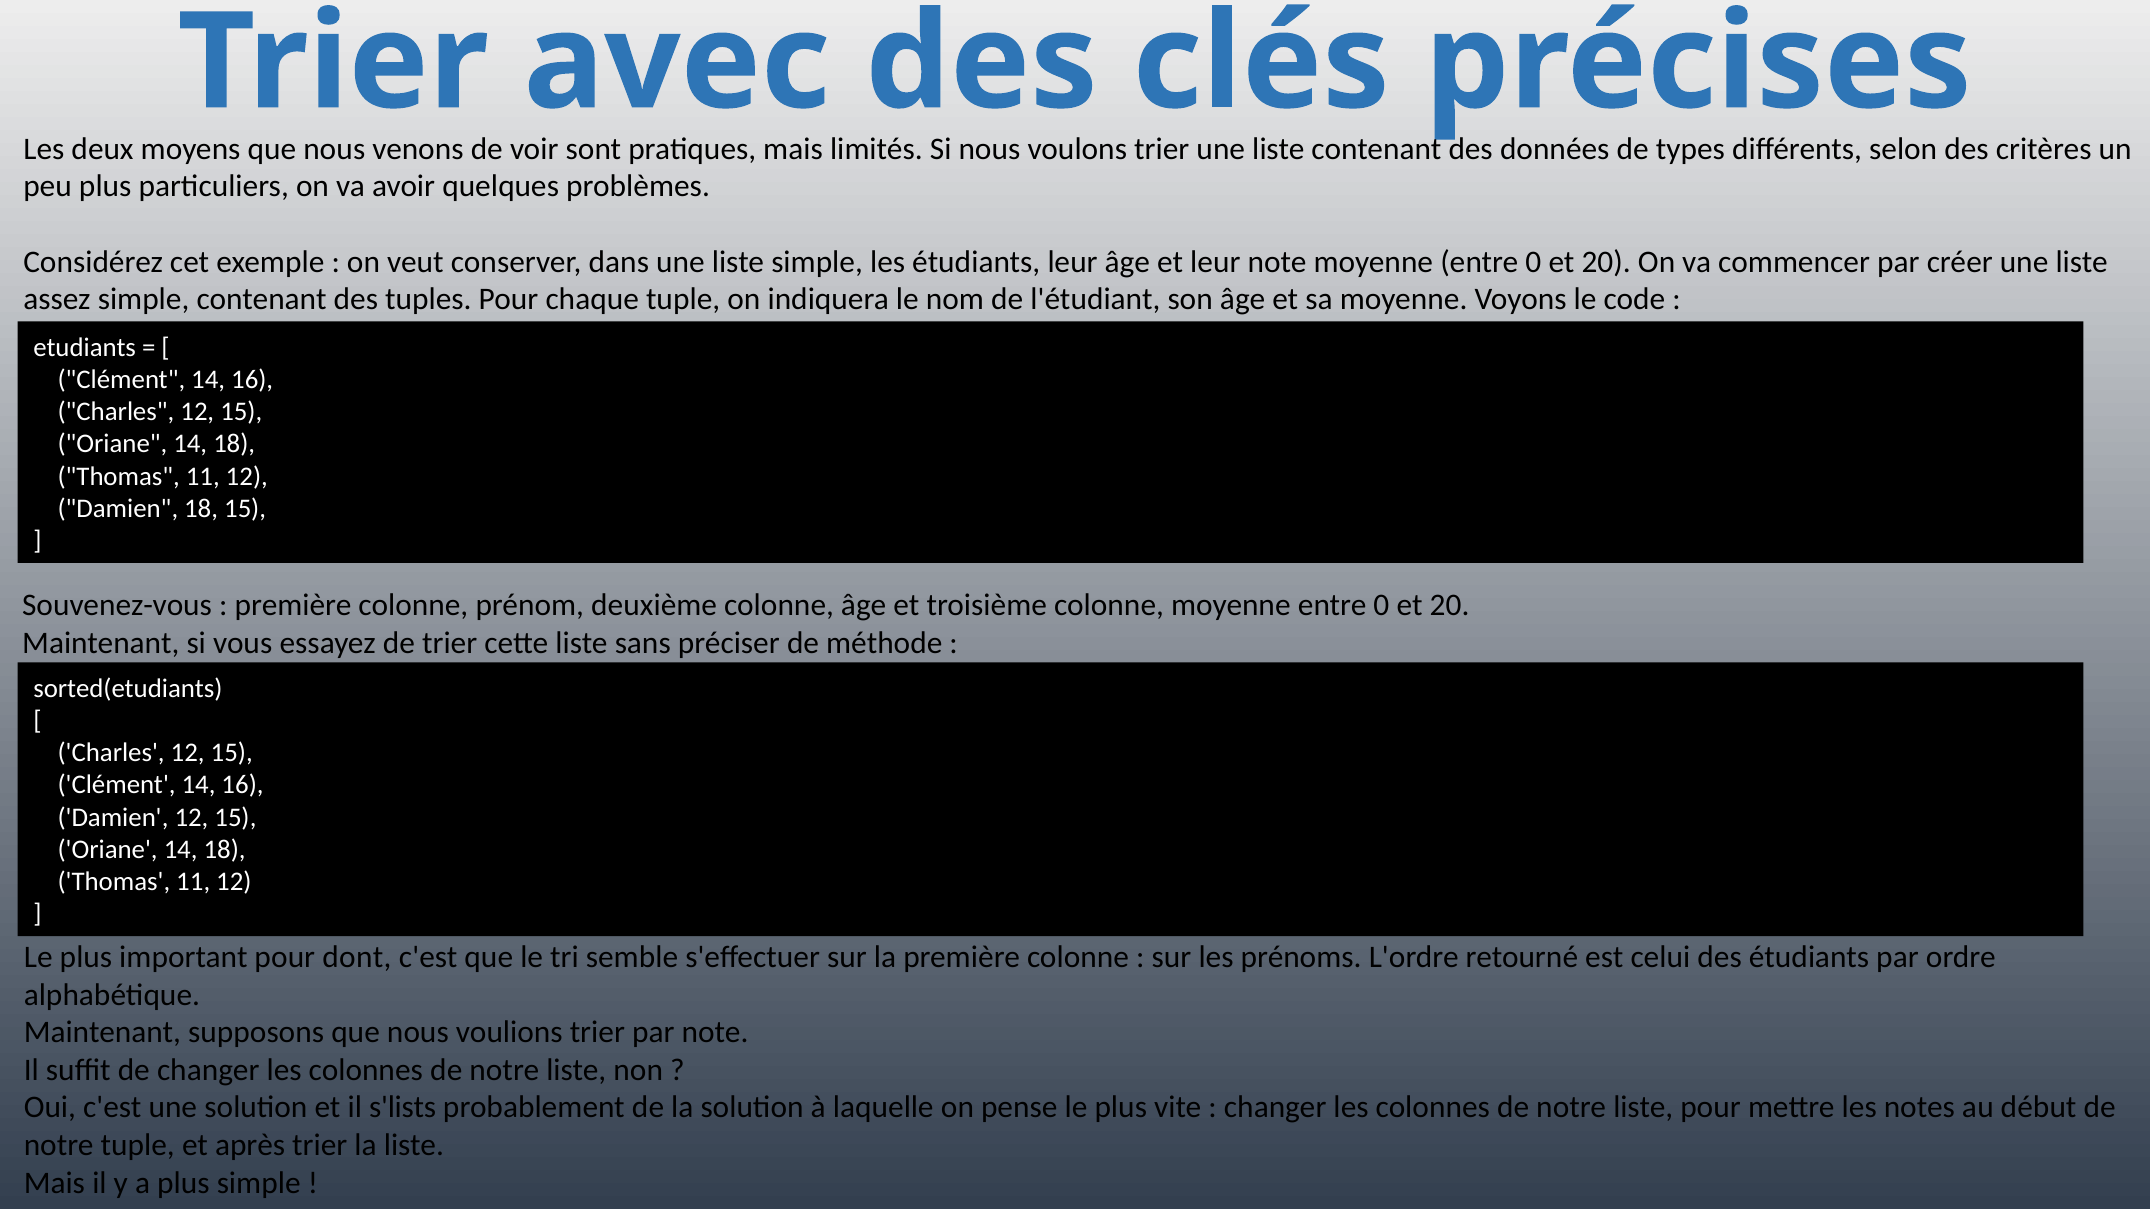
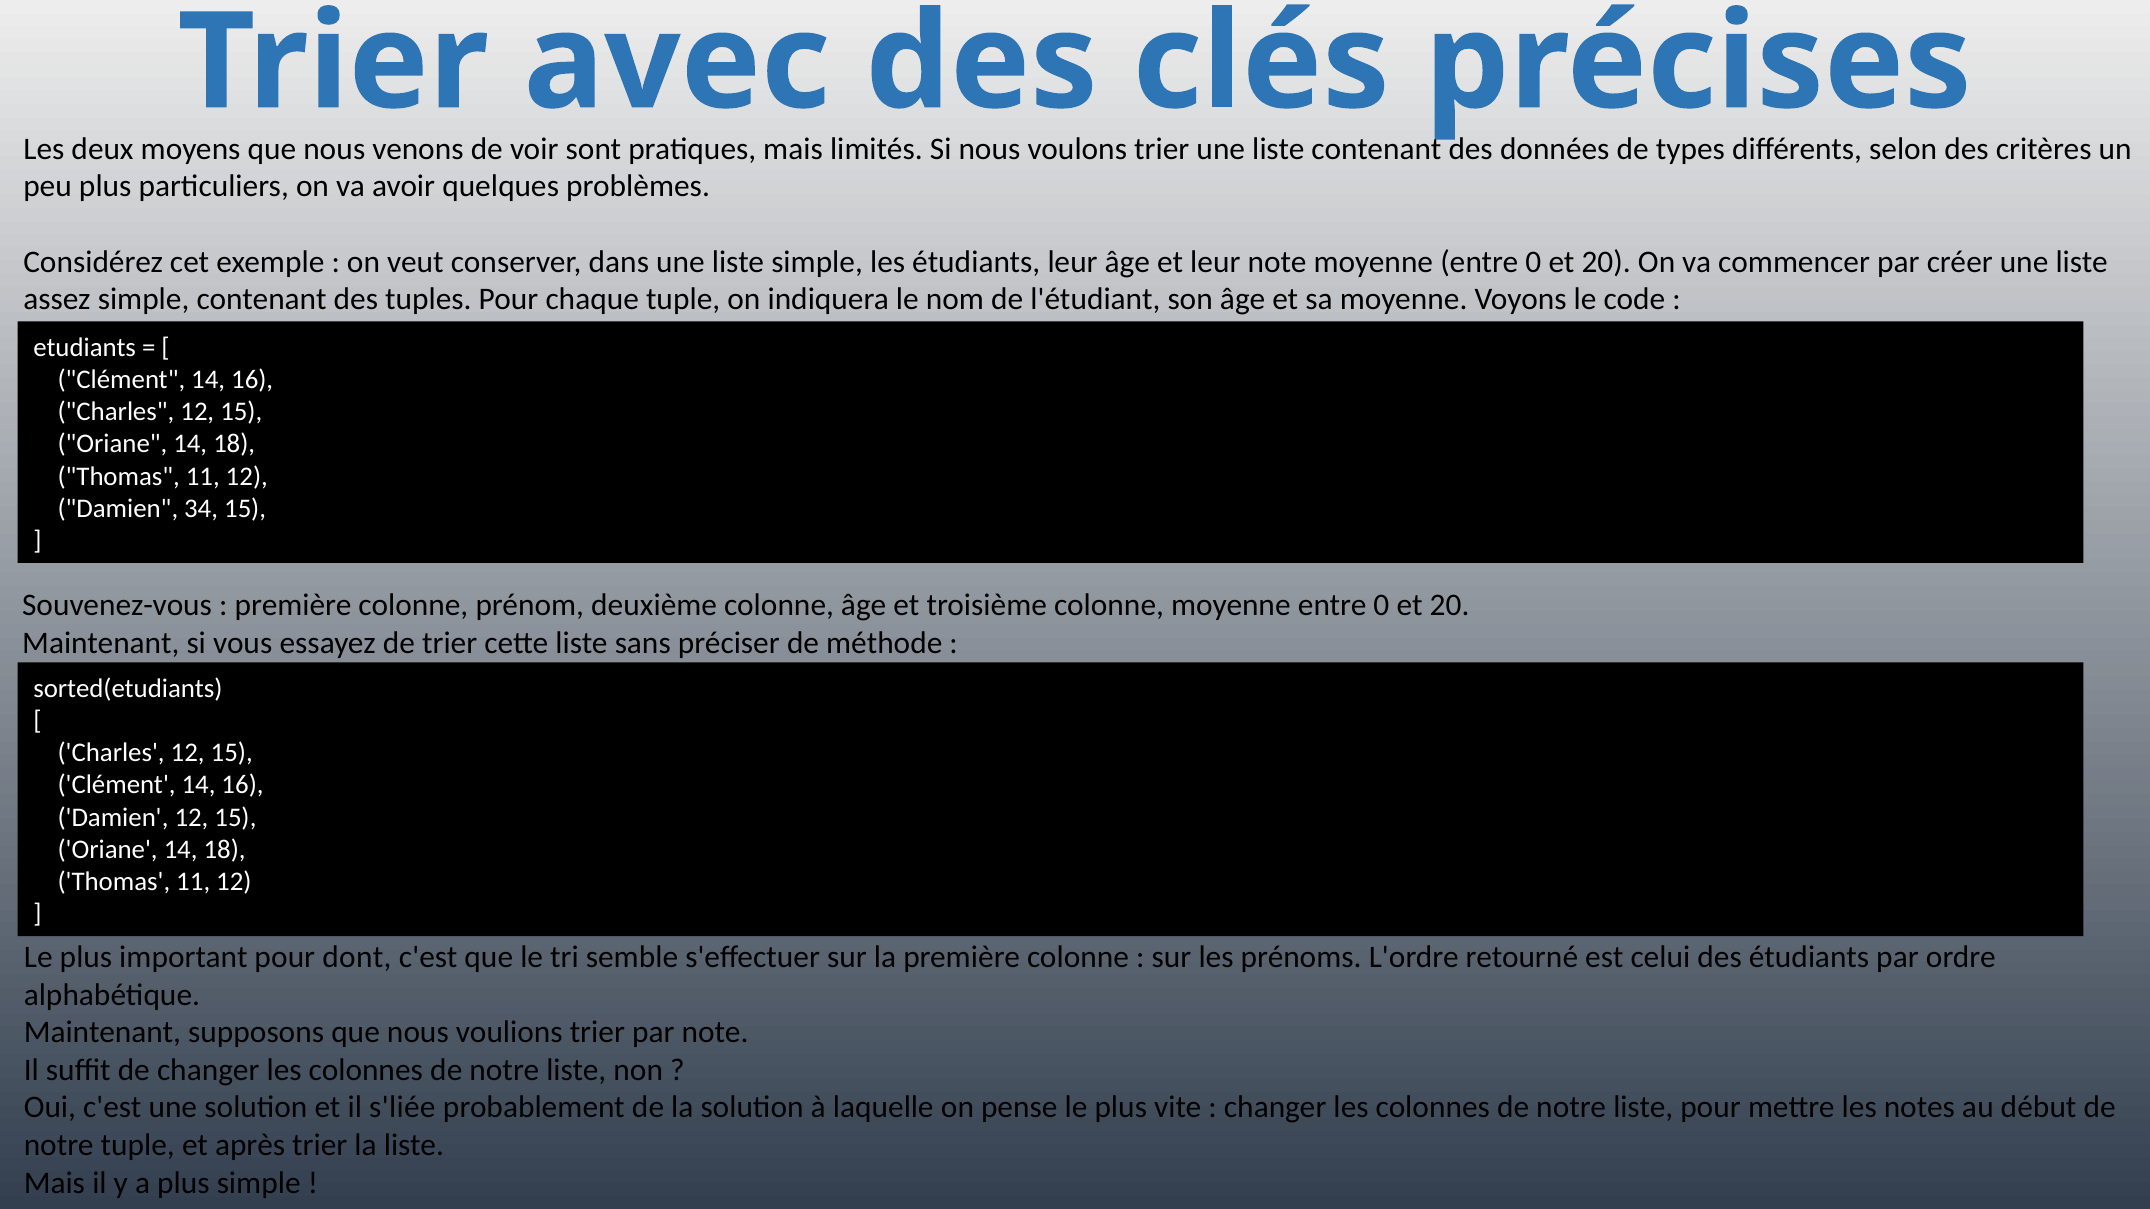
Damien 18: 18 -> 34 (201, 509)
s'lists: s'lists -> s'liée (402, 1108)
